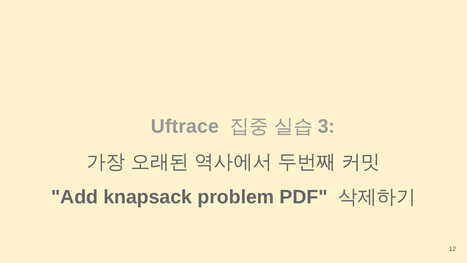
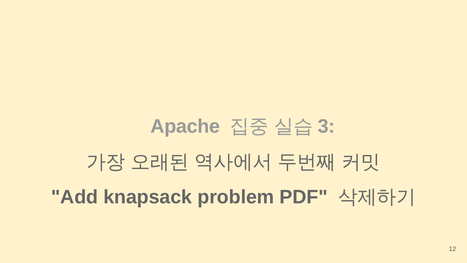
Uftrace: Uftrace -> Apache (185, 126)
